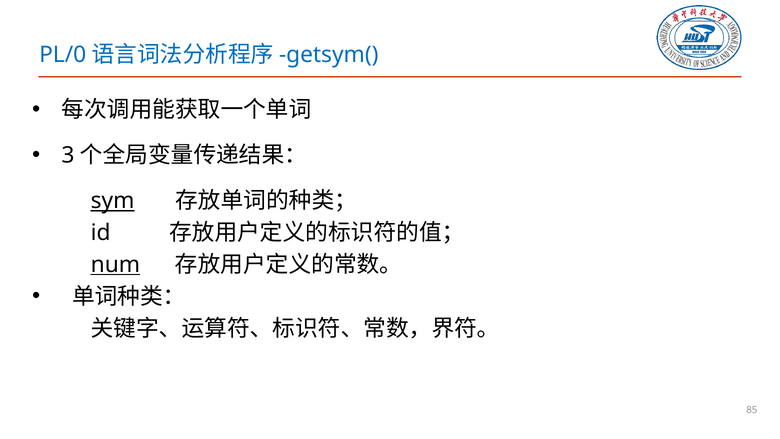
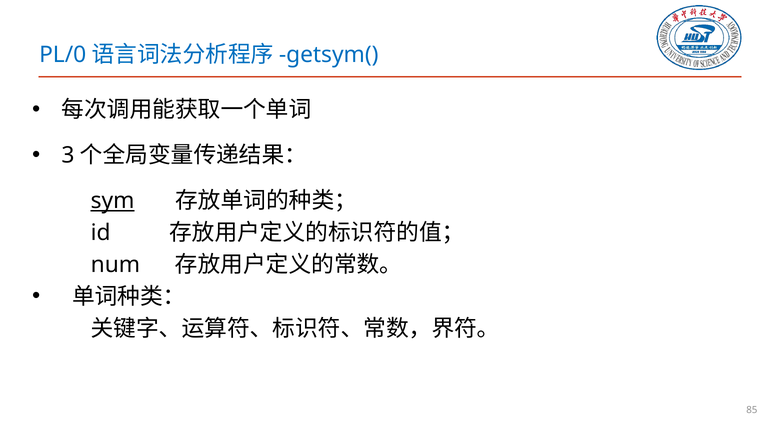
num underline: present -> none (115, 265)
